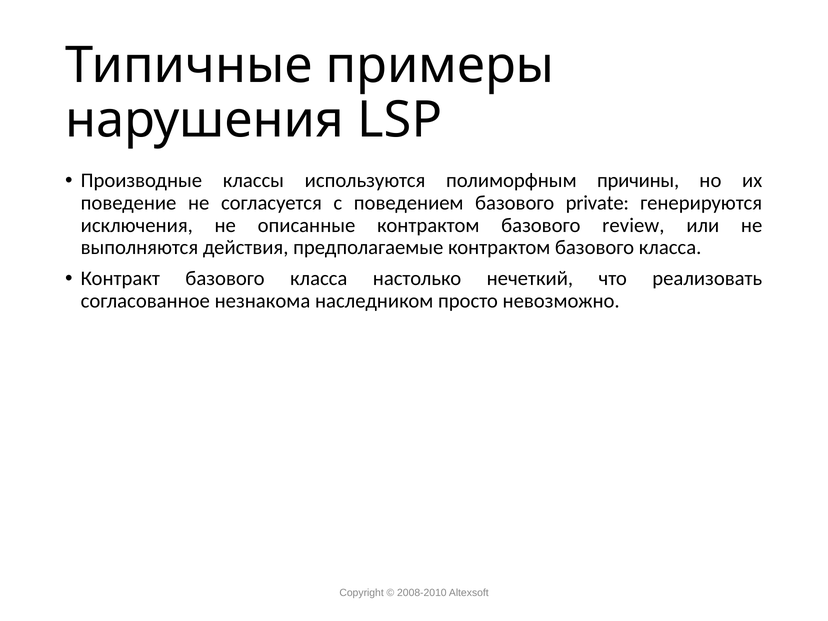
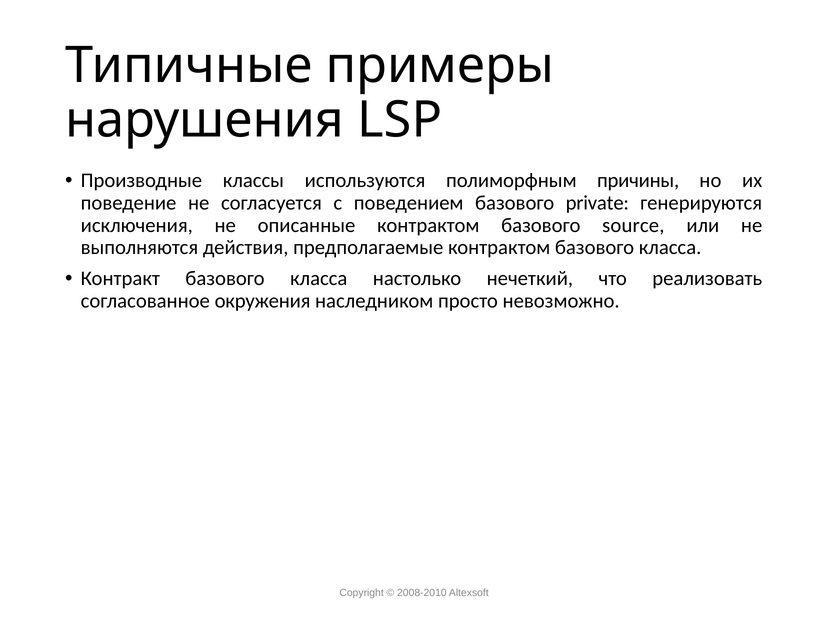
review: review -> source (633, 225)
незнакома: незнакома -> окружения (263, 301)
